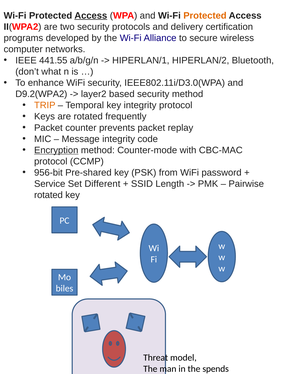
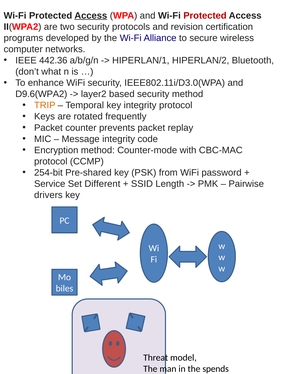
Protected colour: orange -> red (205, 16)
delivery: delivery -> revision (187, 27)
441.55: 441.55 -> 442.36 (53, 61)
D9.2(WPA2: D9.2(WPA2 -> D9.6(WPA2 (41, 94)
Encryption underline: present -> none (56, 150)
956-bit: 956-bit -> 254-bit (48, 173)
rotated: rotated -> drivers (48, 195)
